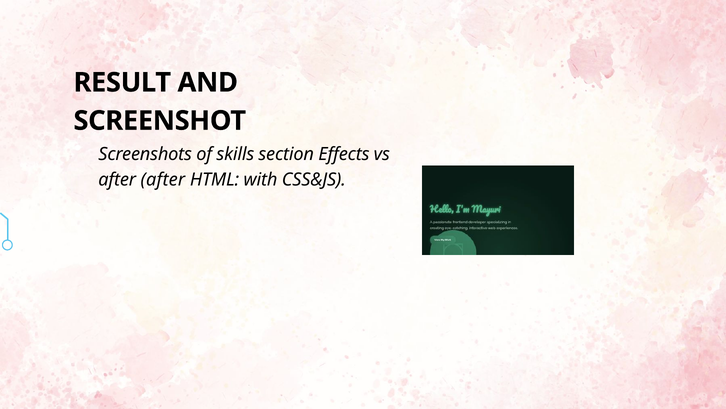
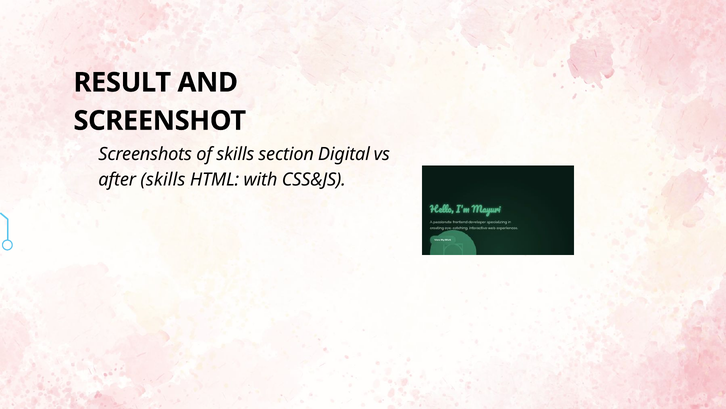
Effects: Effects -> Digital (344, 154)
after after: after -> skills (163, 179)
